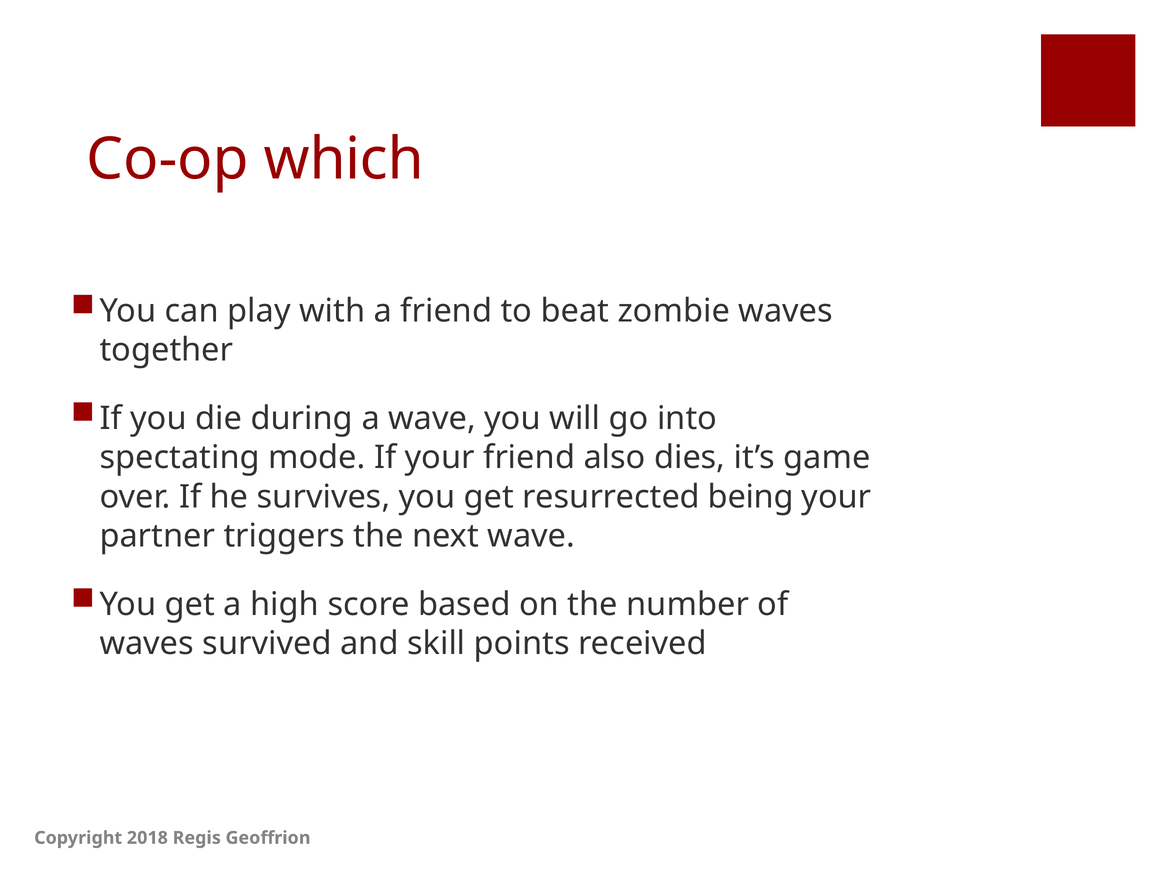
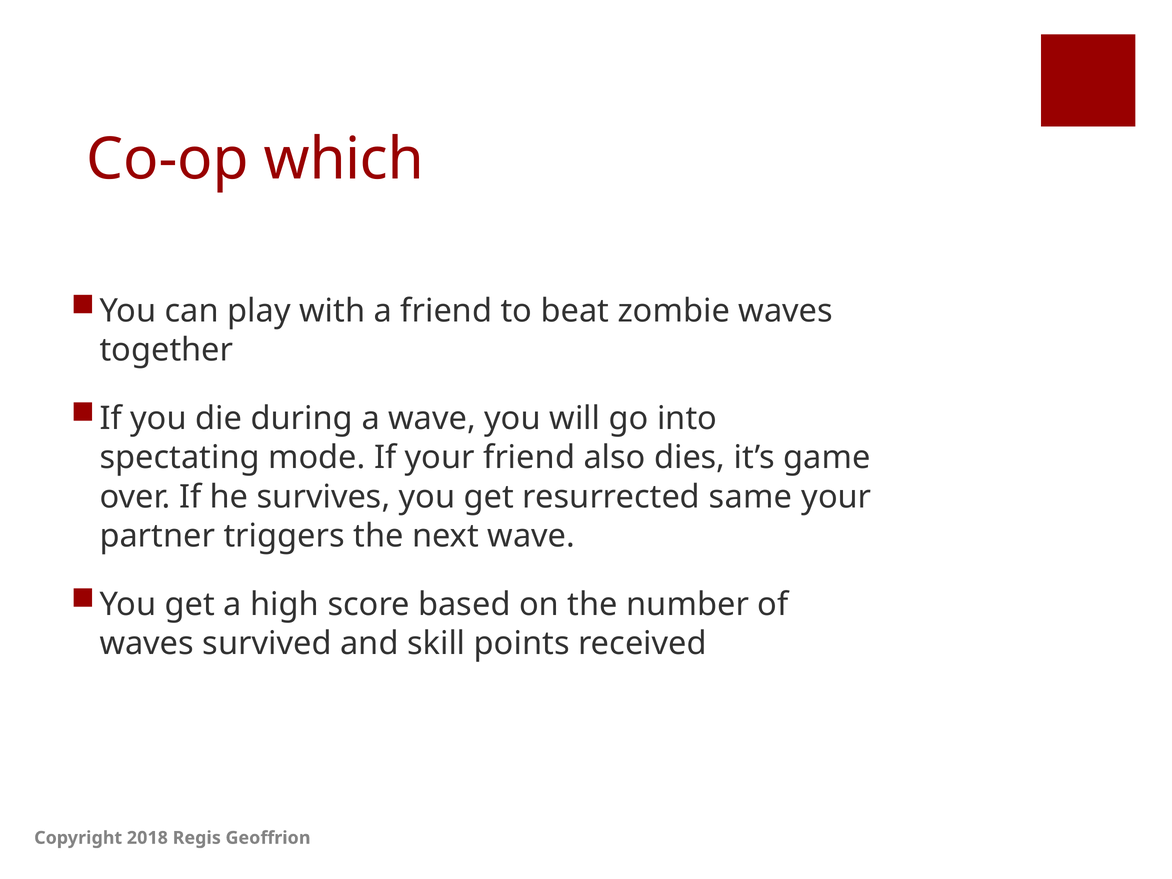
being: being -> same (751, 497)
